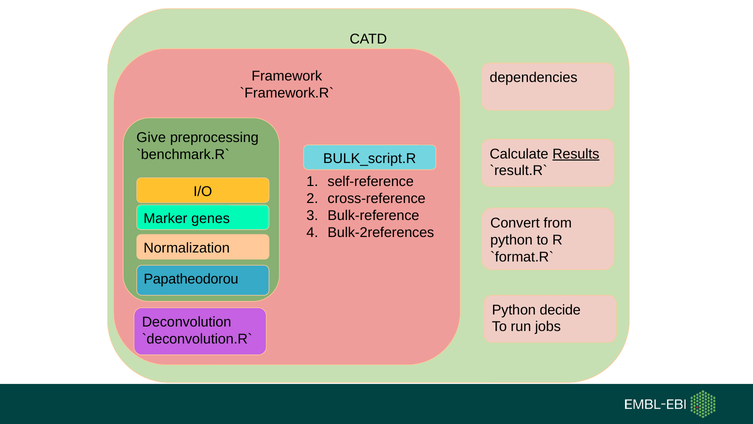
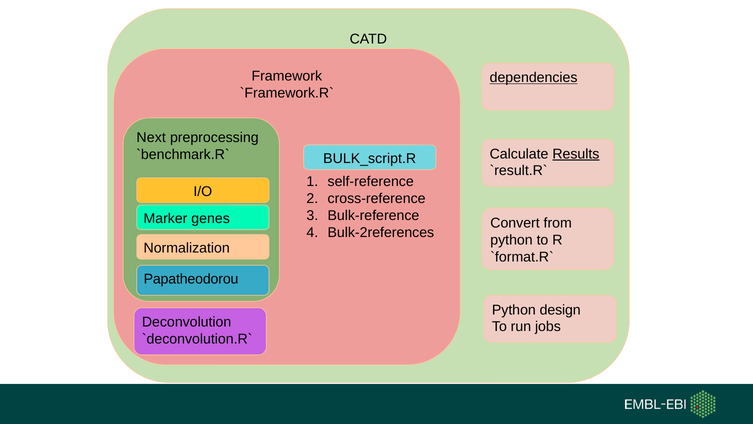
dependencies underline: none -> present (534, 78)
Give: Give -> Next (151, 138)
decide: decide -> design (560, 310)
